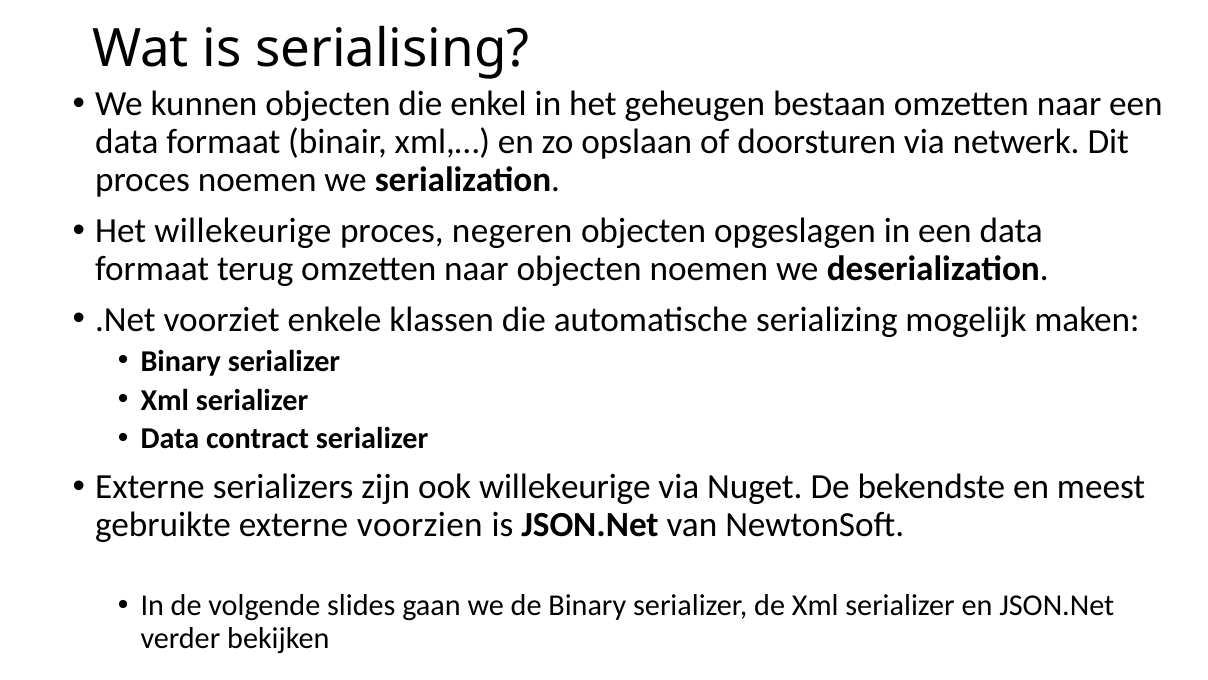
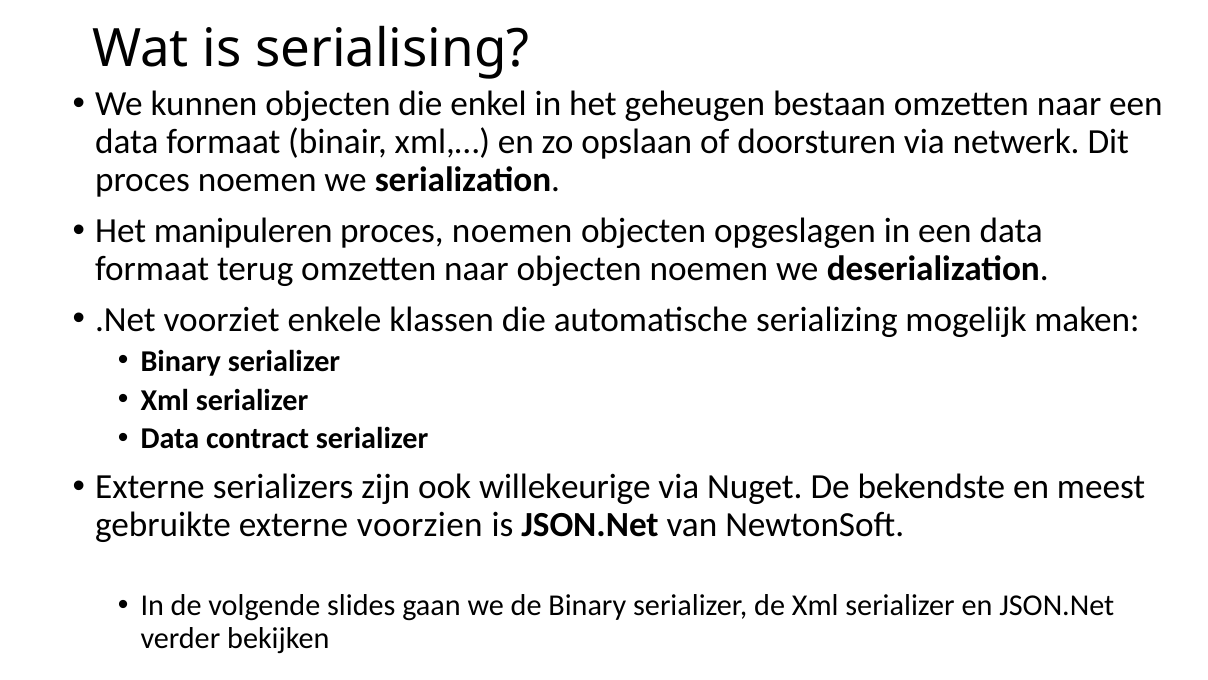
Het willekeurige: willekeurige -> manipuleren (243, 231)
negeren: negeren -> noemen (512, 231)
